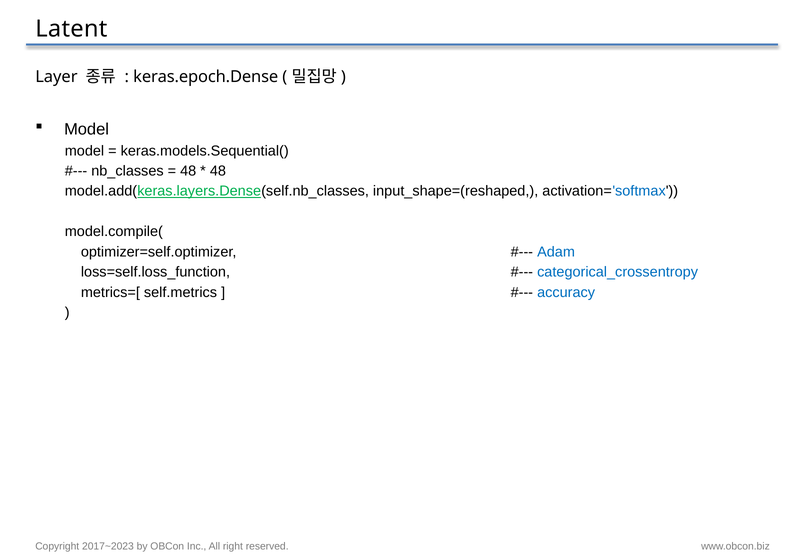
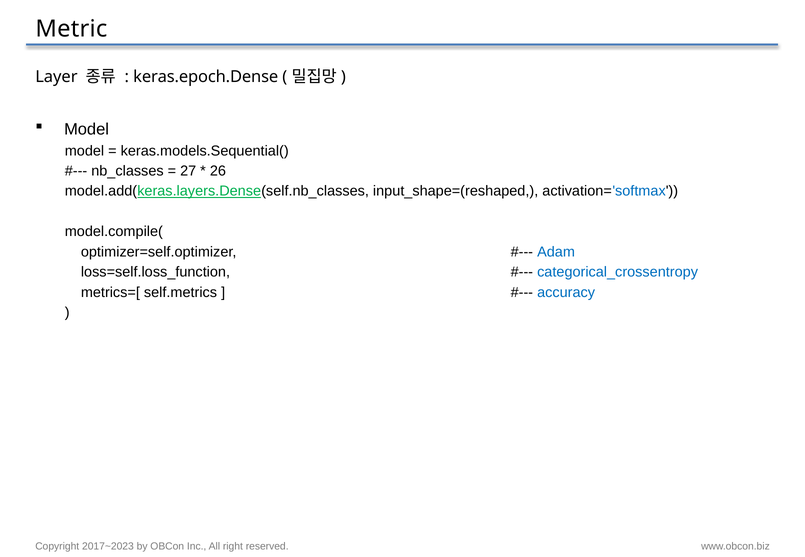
Latent: Latent -> Metric (71, 29)
48: 48 -> 27 (188, 171)
48: 48 -> 26 (218, 171)
